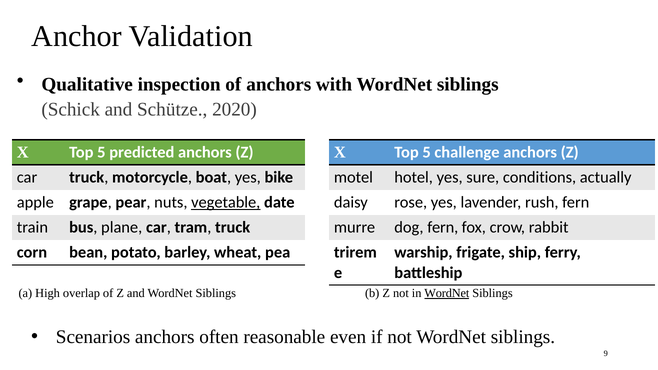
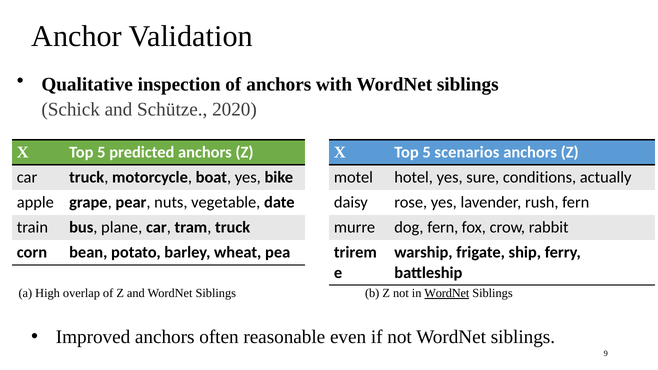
challenge: challenge -> scenarios (467, 153)
vegetable underline: present -> none (226, 203)
Scenarios: Scenarios -> Improved (93, 337)
